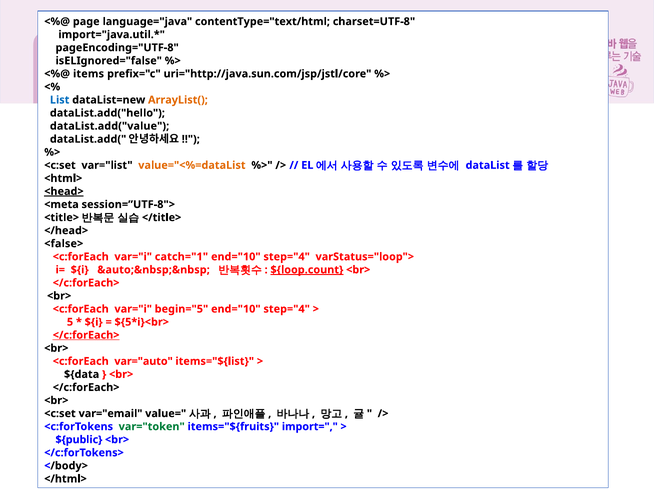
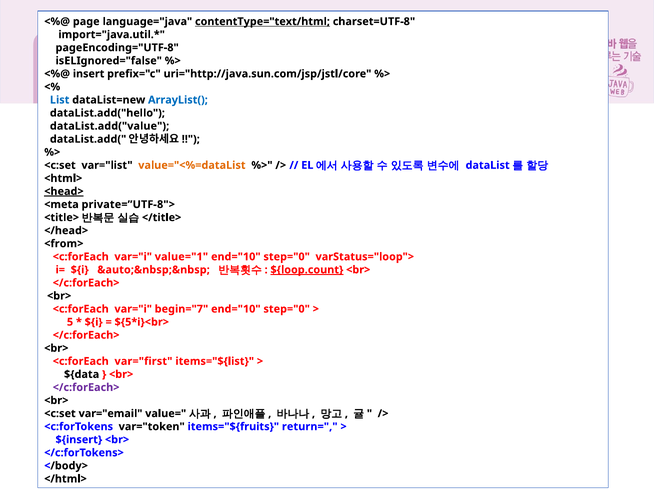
contentType="text/html underline: none -> present (262, 22)
items: items -> insert (89, 74)
ArrayList( colour: orange -> blue (178, 100)
session=”UTF-8">: session=”UTF-8"> -> private=”UTF-8"> (128, 205)
<false>: <false> -> <from> (64, 244)
catch="1: catch="1 -> value="1 (181, 257)
step="4: step="4 -> step="0 (287, 257)
begin="5: begin="5 -> begin="7 (181, 309)
step="4: step="4 -> step="0 (287, 309)
</c:forEach> underline: present -> none (86, 335)
var="auto: var="auto -> var="first (143, 362)
</c:forEach> colour: black -> purple (86, 388)
var="token colour: green -> black (152, 427)
import=: import= -> return= (310, 427)
${public: ${public -> ${insert (79, 440)
